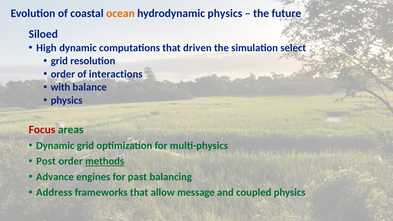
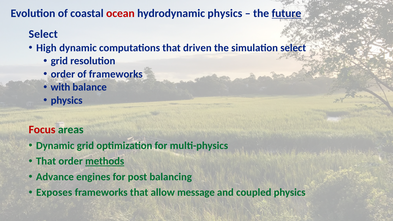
ocean colour: orange -> red (120, 13)
future underline: none -> present (286, 13)
Siloed: Siloed -> Select (43, 34)
of interactions: interactions -> frameworks (116, 74)
Post: Post -> That (46, 161)
past: past -> post (137, 177)
Address: Address -> Exposes (54, 193)
